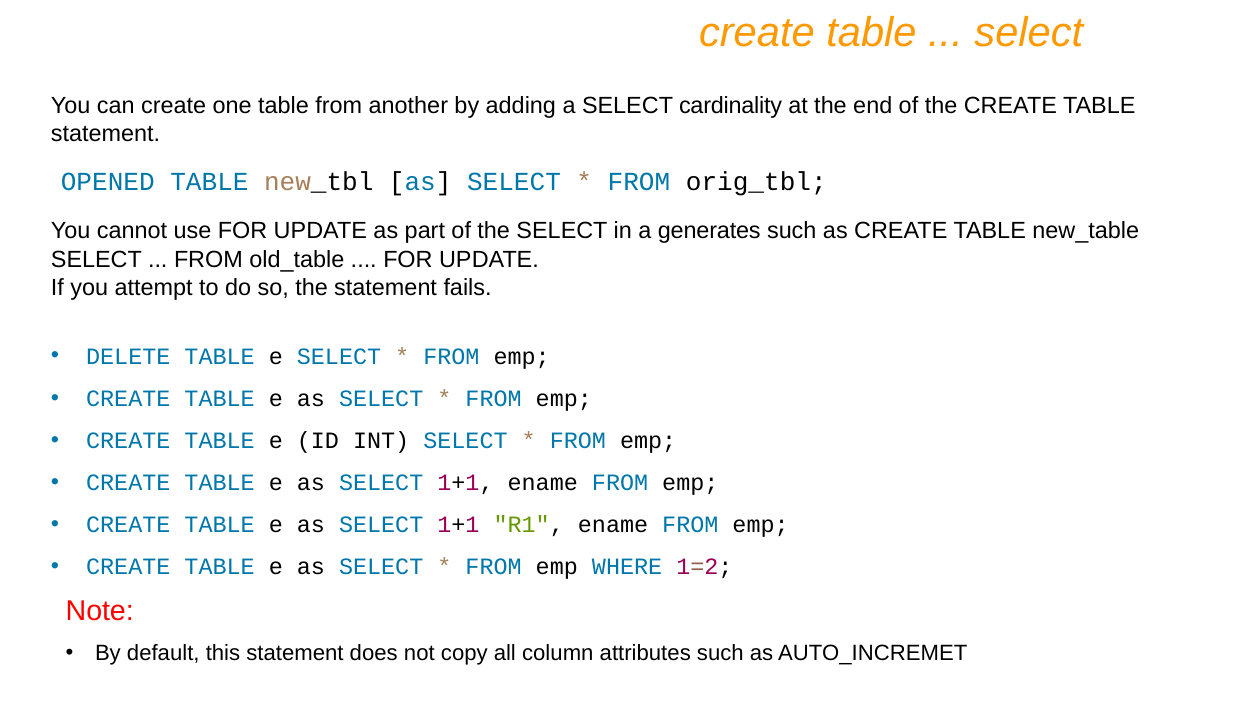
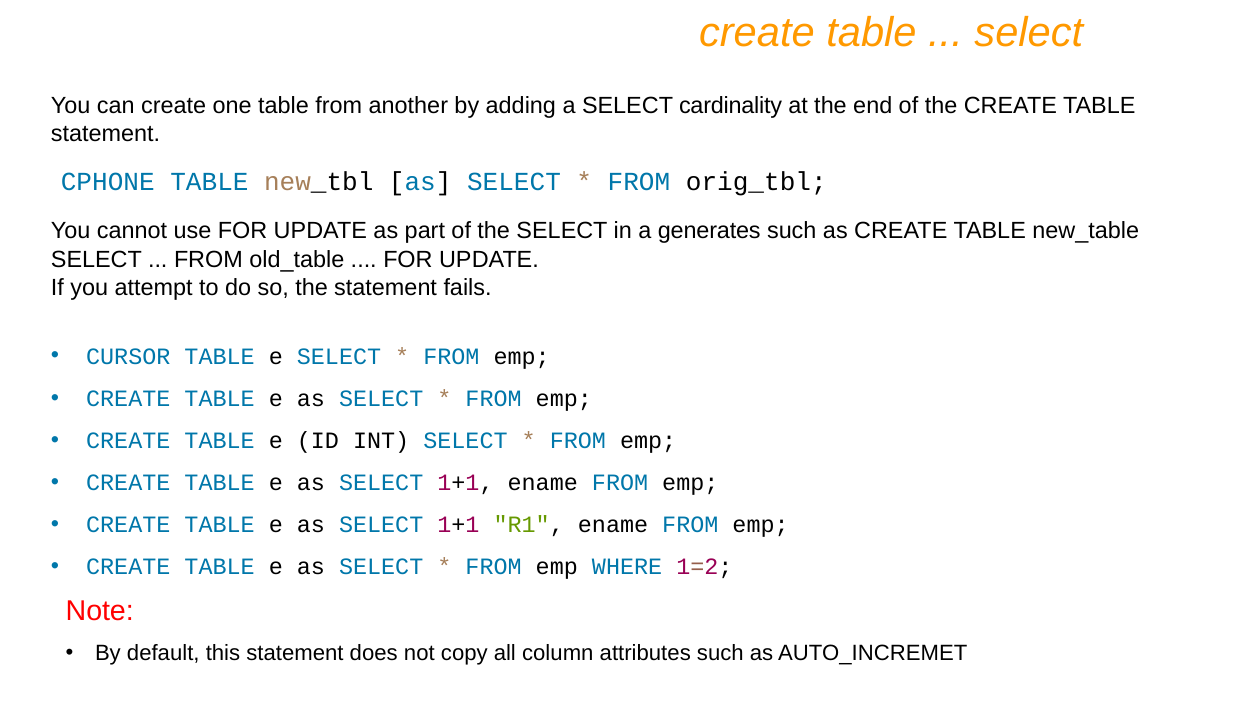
OPENED: OPENED -> CPHONE (108, 182)
DELETE: DELETE -> CURSOR (128, 357)
